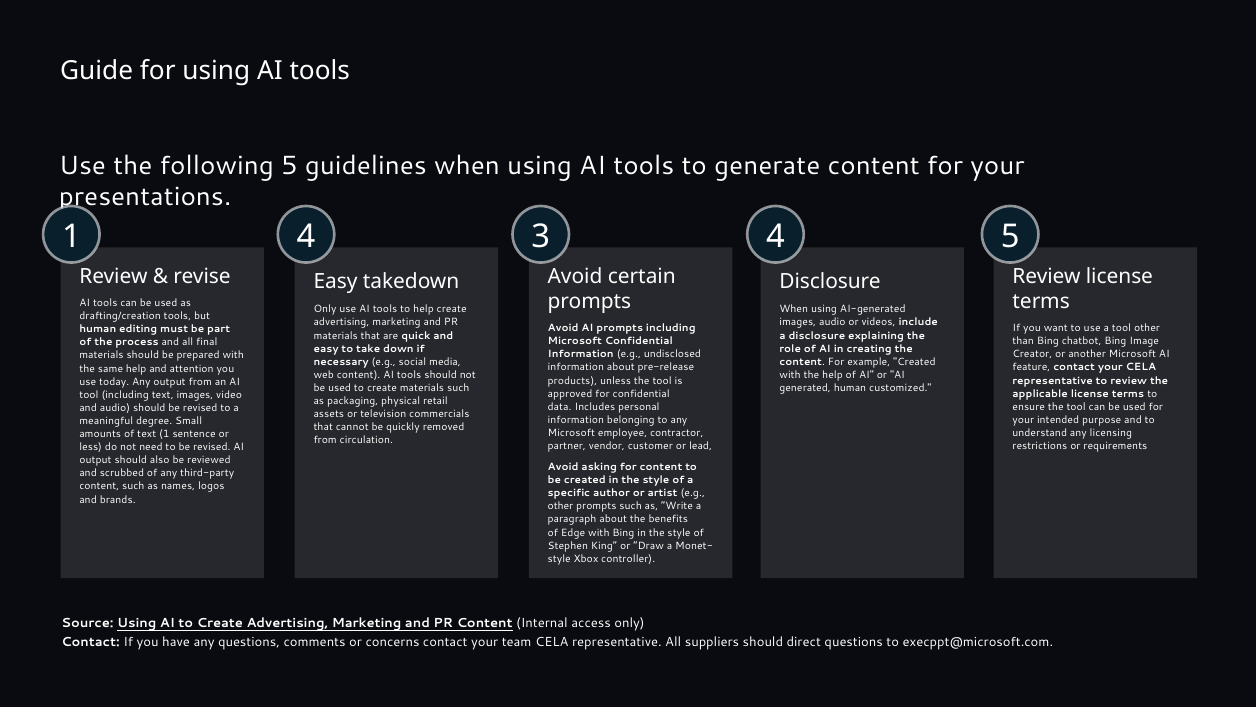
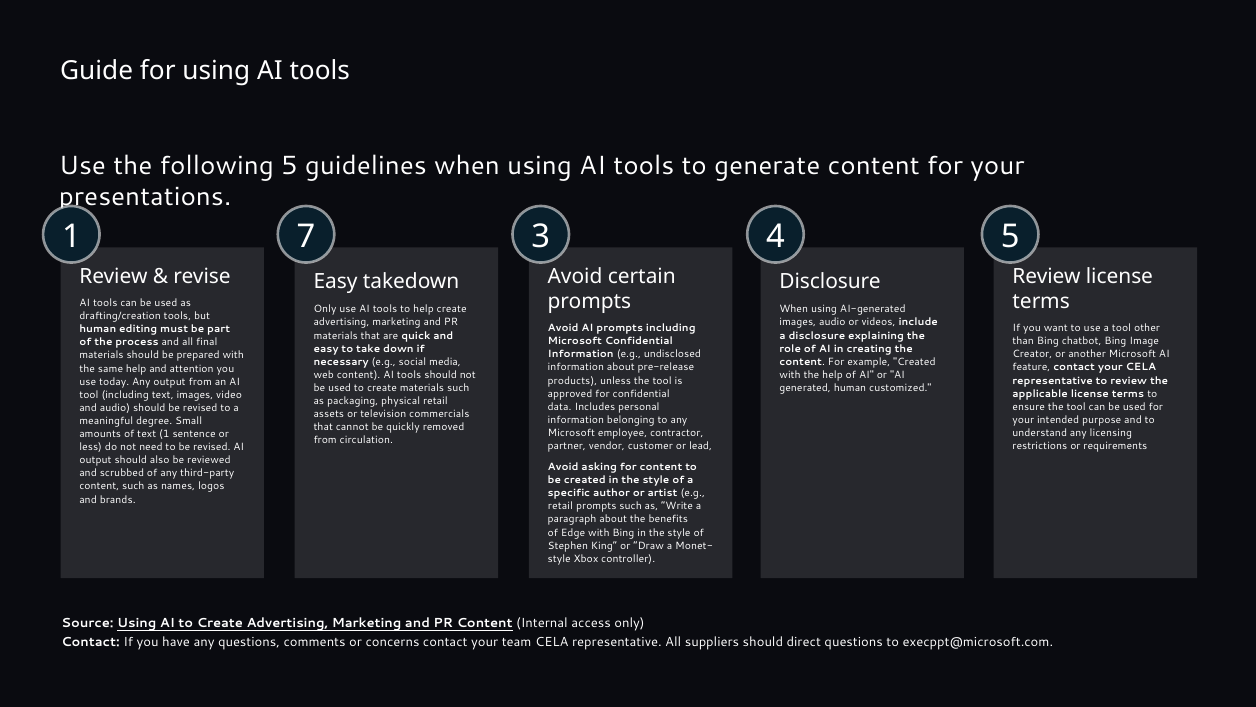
1 4: 4 -> 7 (306, 236)
other: other -> retail (560, 506)
